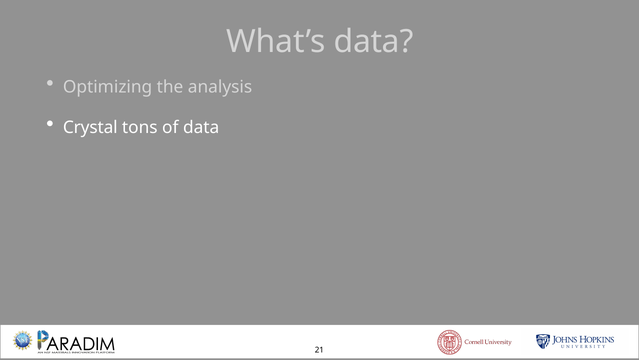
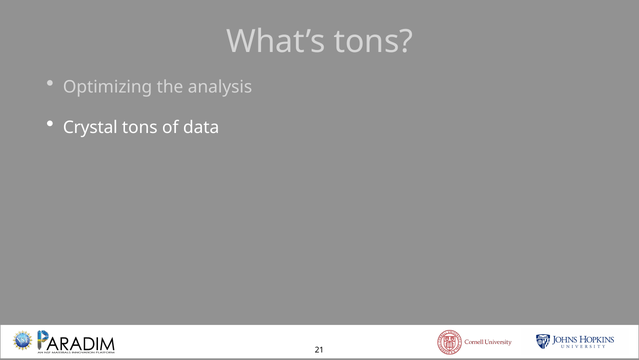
What’s data: data -> tons (374, 42)
